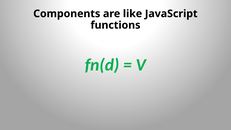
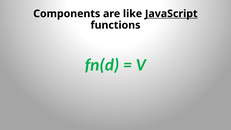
JavaScript underline: none -> present (171, 14)
